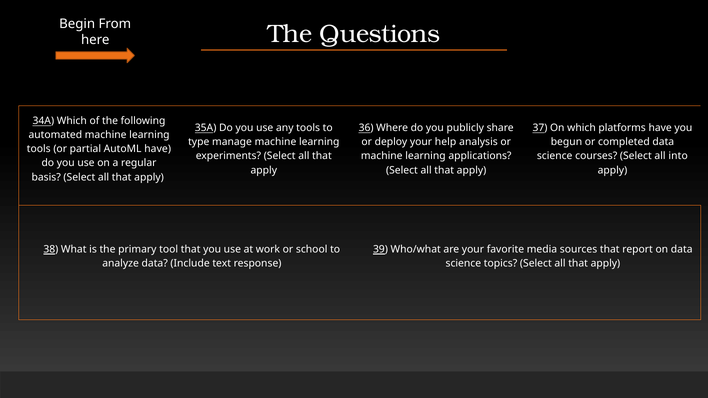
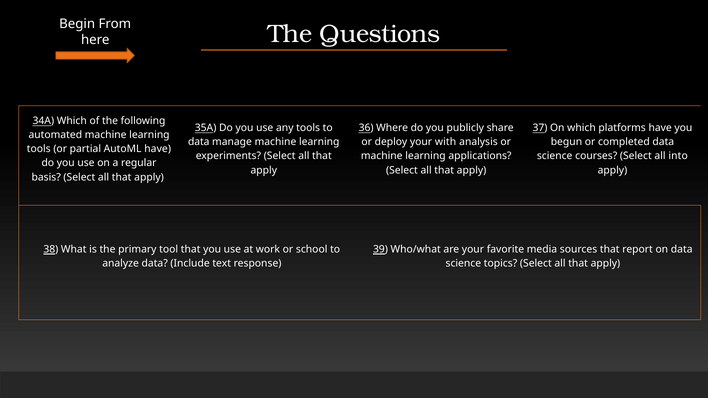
type: type -> data (199, 142)
help: help -> with (446, 142)
